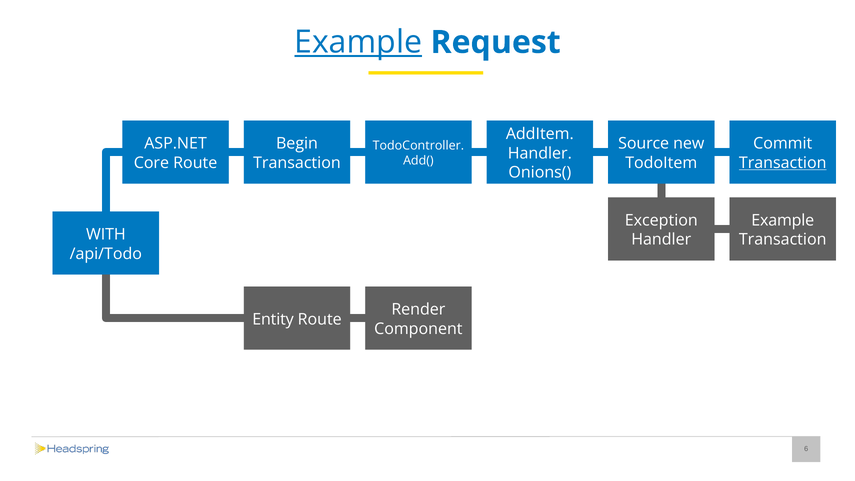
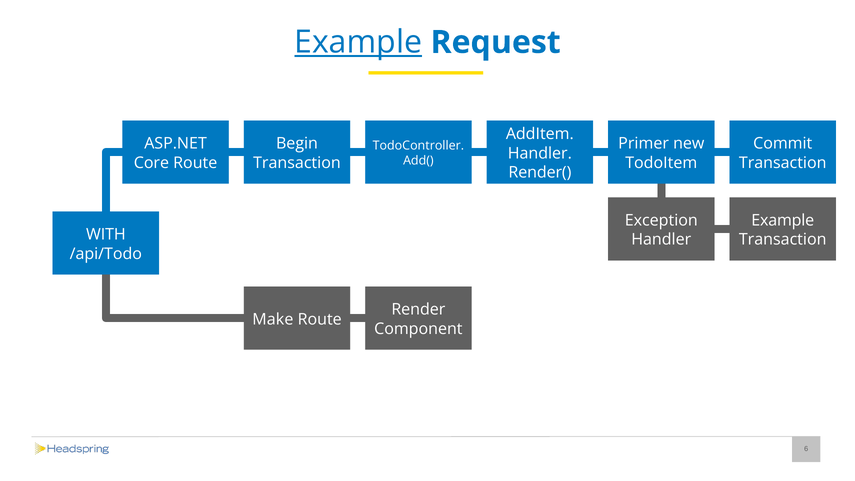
Source: Source -> Primer (644, 144)
Transaction underline: present -> none (783, 163)
Onions(: Onions( -> Render( (540, 172)
Entity: Entity -> Make (273, 319)
